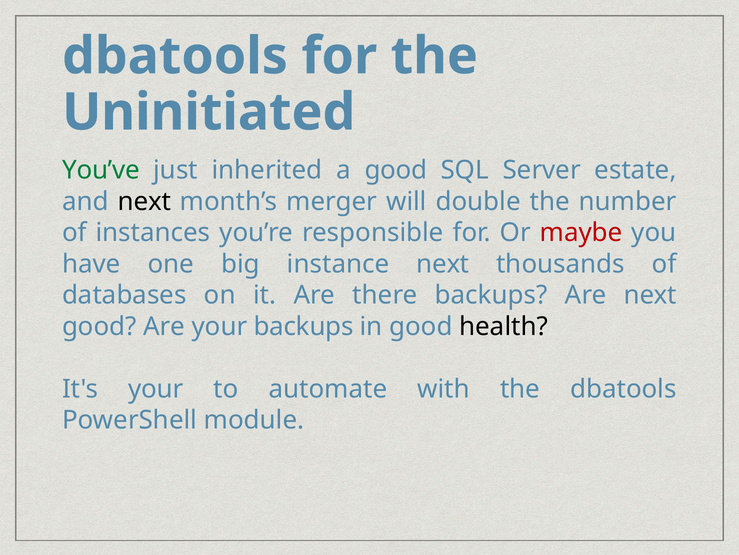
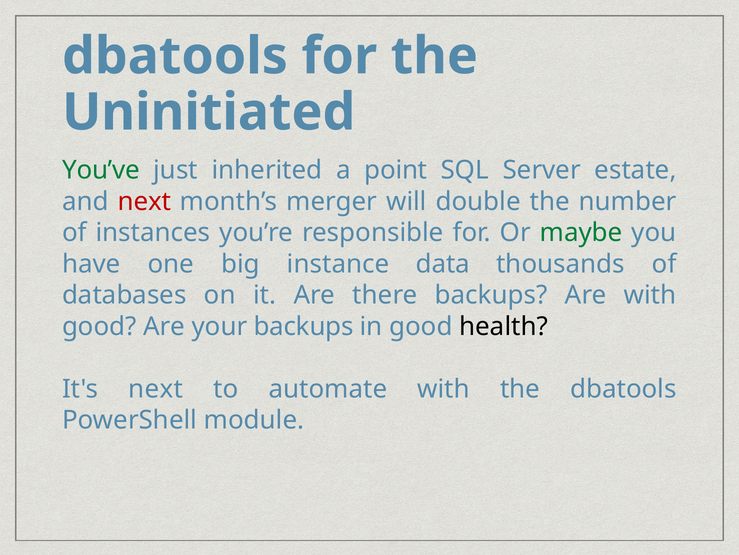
a good: good -> point (396, 170)
next colour: black -> red (144, 201)
maybe colour: red -> green (581, 233)
instance next: next -> data (443, 264)
Are next: next -> with (650, 295)
It's your: your -> next (156, 388)
